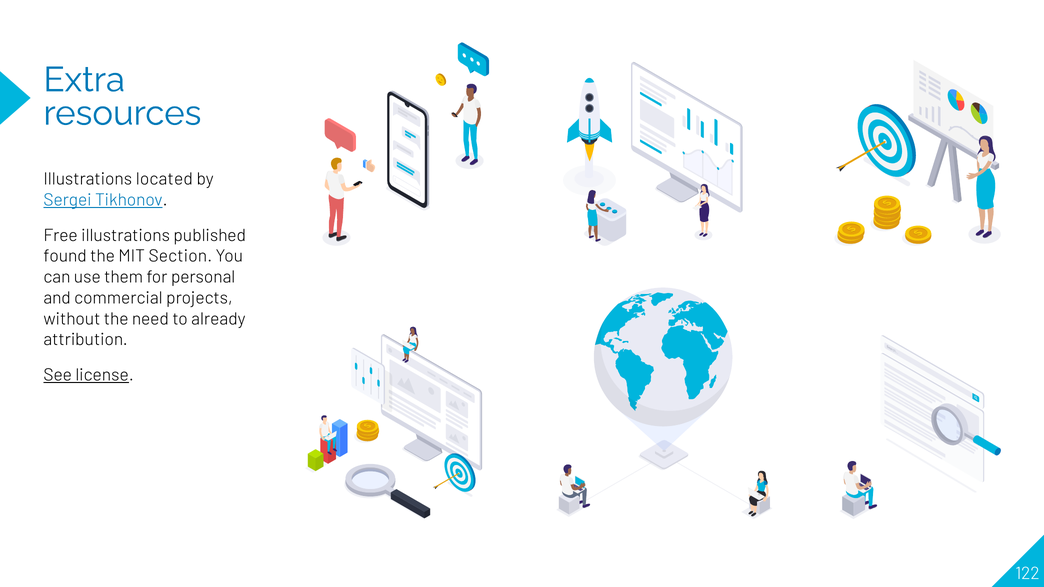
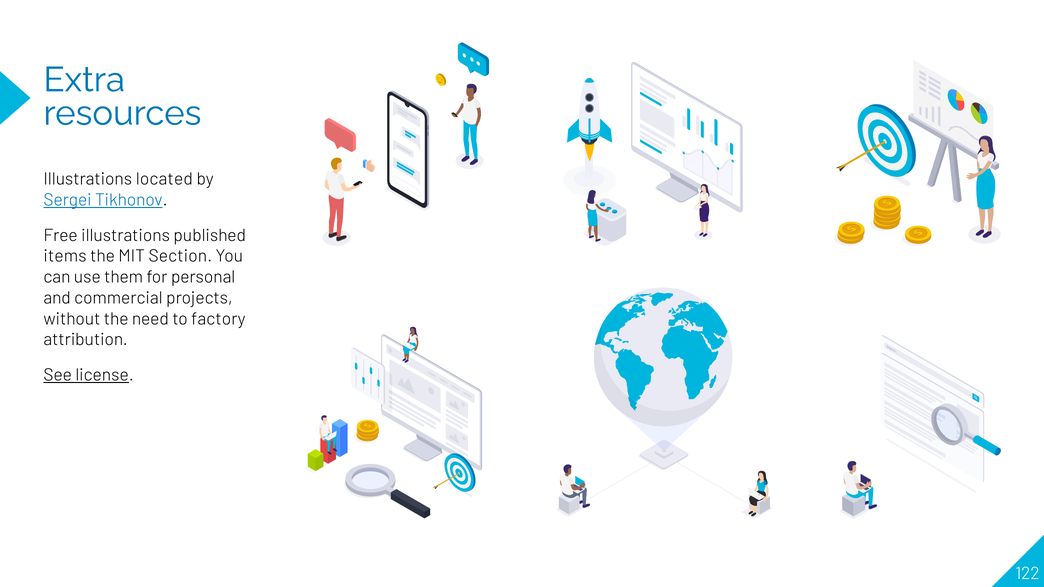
found: found -> items (65, 256)
already: already -> factory (218, 319)
